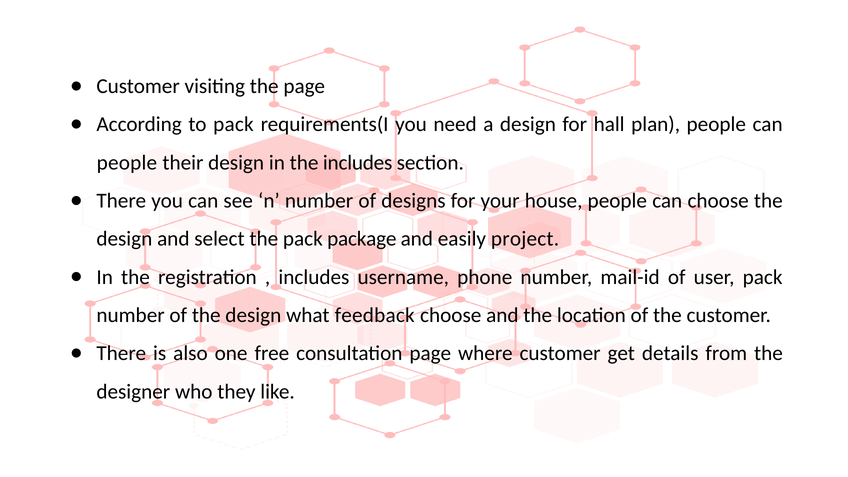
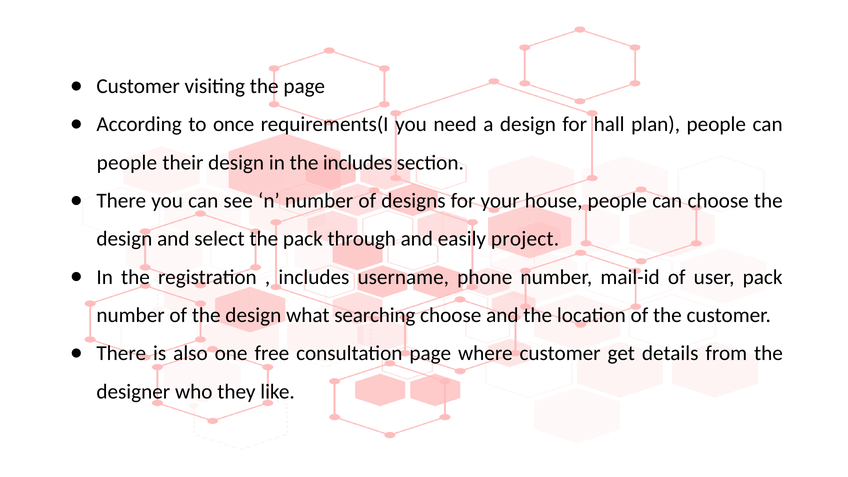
to pack: pack -> once (234, 124)
package: package -> through (362, 239)
feedback: feedback -> searching (375, 315)
